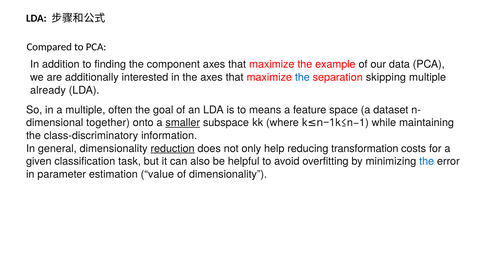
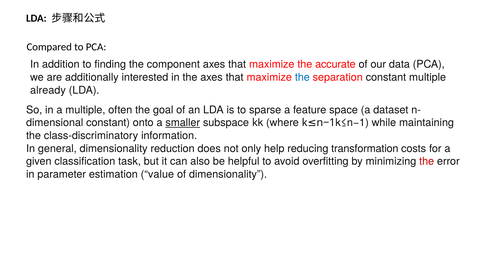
example: example -> accurate (335, 65)
separation skipping: skipping -> constant (386, 77)
means: means -> sparse (265, 110)
together: together -> constant (108, 123)
reduction underline: present -> none (173, 149)
the colour: blue -> red (427, 162)
